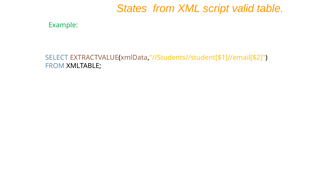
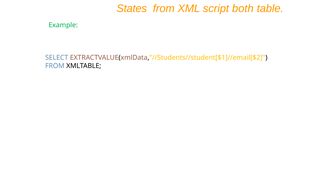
valid: valid -> both (243, 9)
